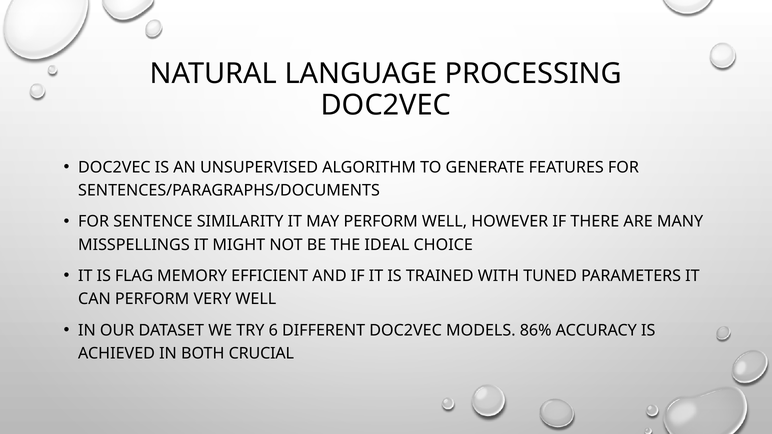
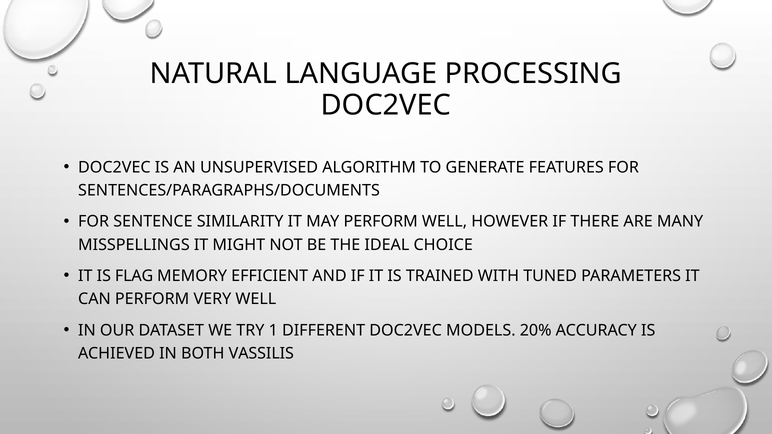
6: 6 -> 1 (273, 331)
86%: 86% -> 20% (536, 331)
CRUCIAL: CRUCIAL -> VASSILIS (261, 354)
